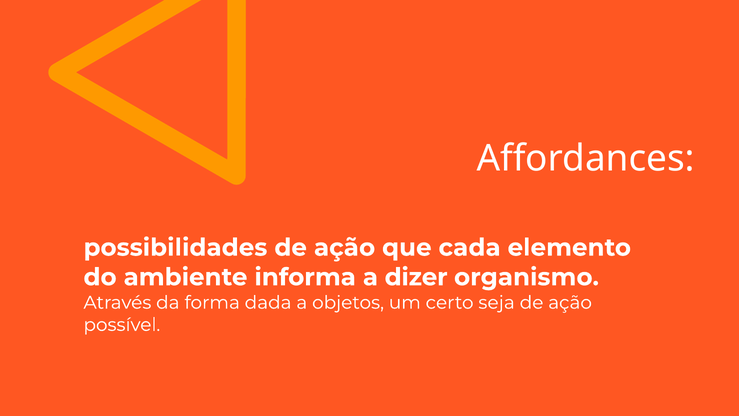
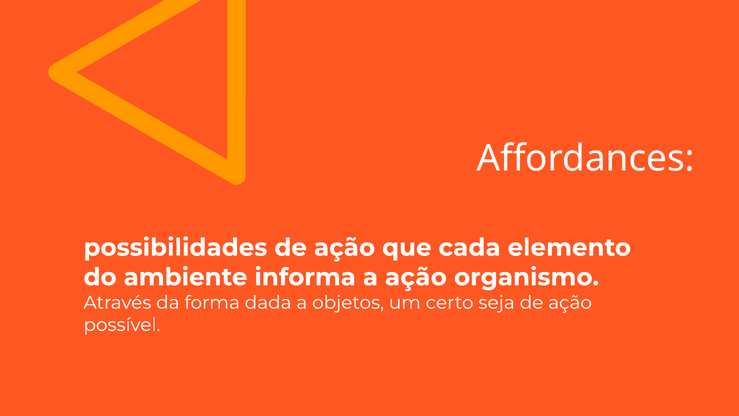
a dizer: dizer -> ação (416, 277)
